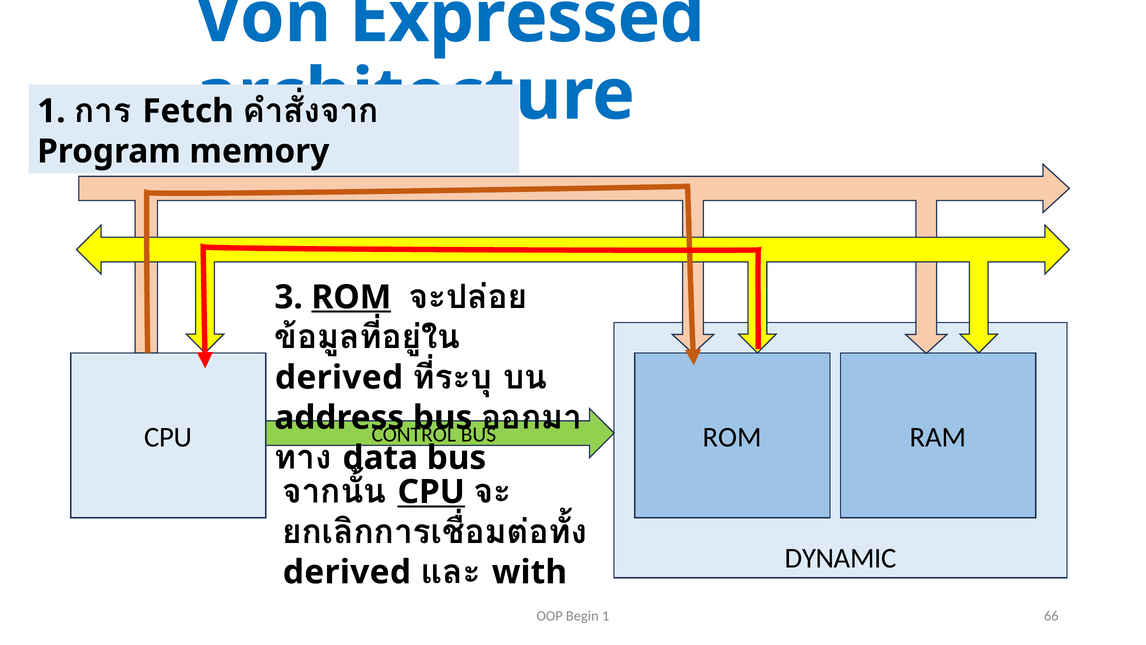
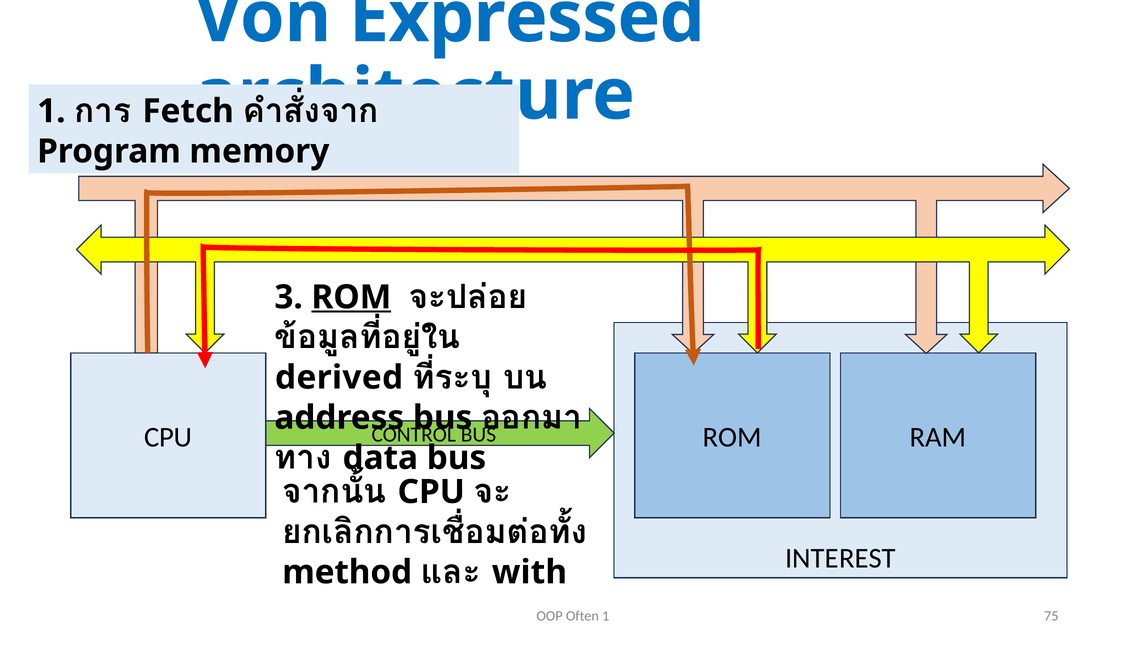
CPU underline: present -> none (431, 492)
DYNAMIC: DYNAMIC -> INTEREST (841, 558)
derived: derived -> method (347, 572)
Begin: Begin -> Often (582, 616)
66: 66 -> 75 (1051, 615)
